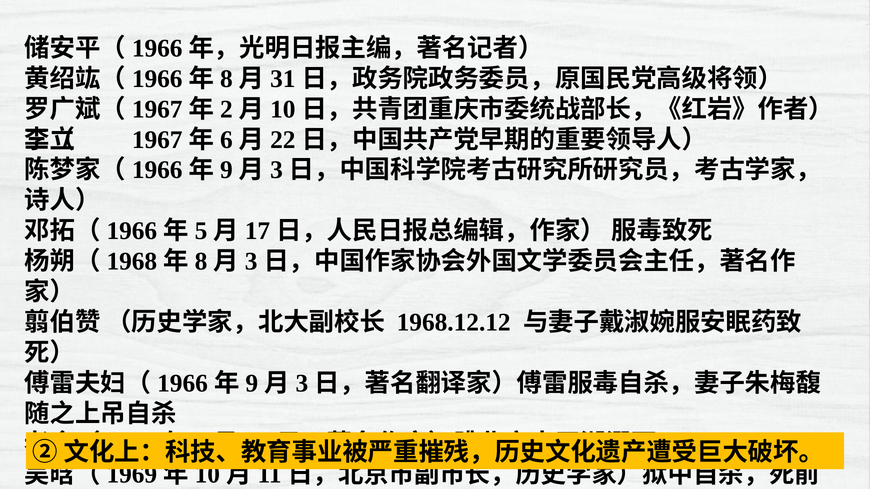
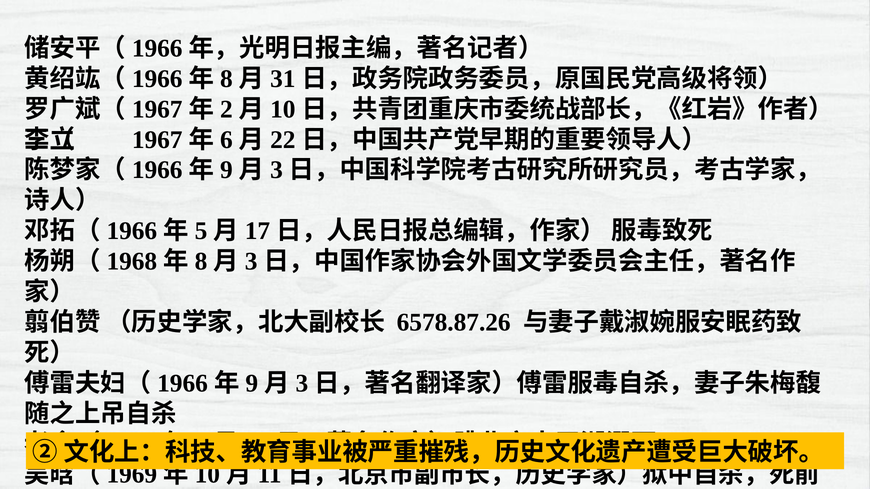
1968.12.12: 1968.12.12 -> 6578.87.26 (454, 323)
